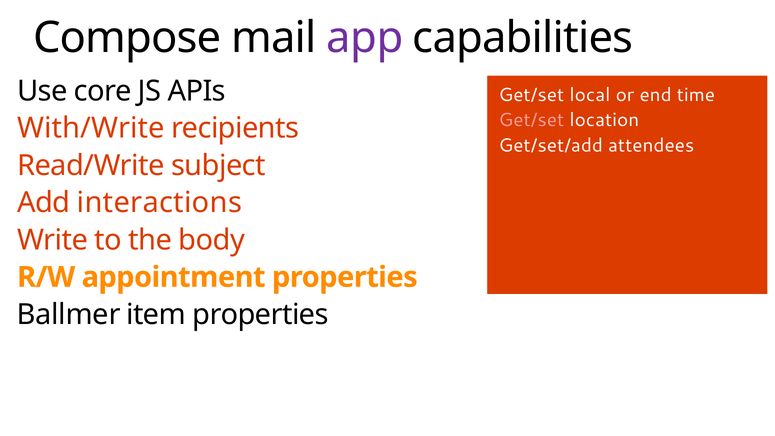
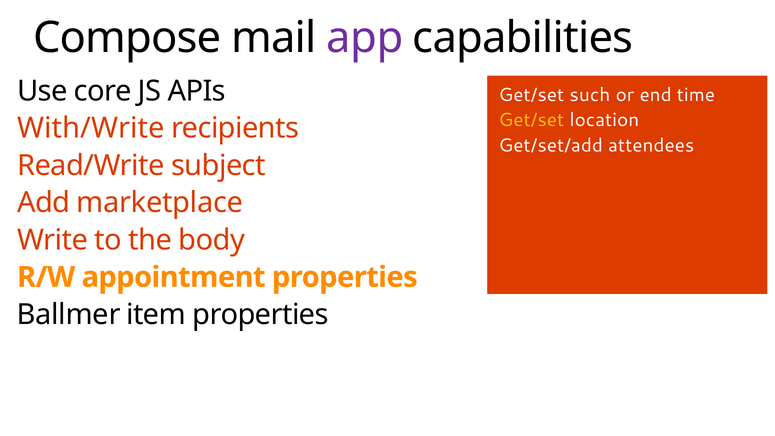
local: local -> such (590, 95)
Get/set colour: pink -> yellow (531, 120)
interactions: interactions -> marketplace (160, 203)
